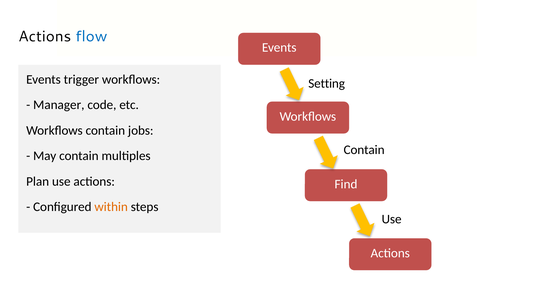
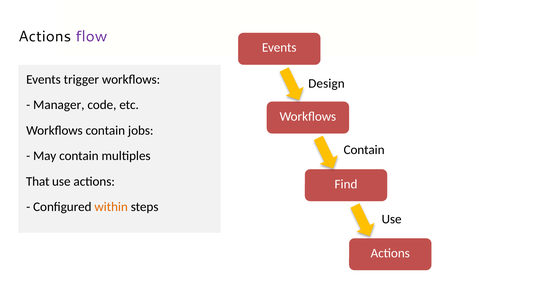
flow colour: blue -> purple (91, 37)
Setting: Setting -> Design (326, 84)
Plan: Plan -> That (38, 182)
